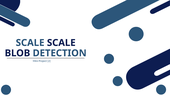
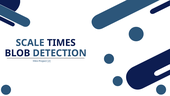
SCALE SCALE: SCALE -> TIMES (61, 43)
